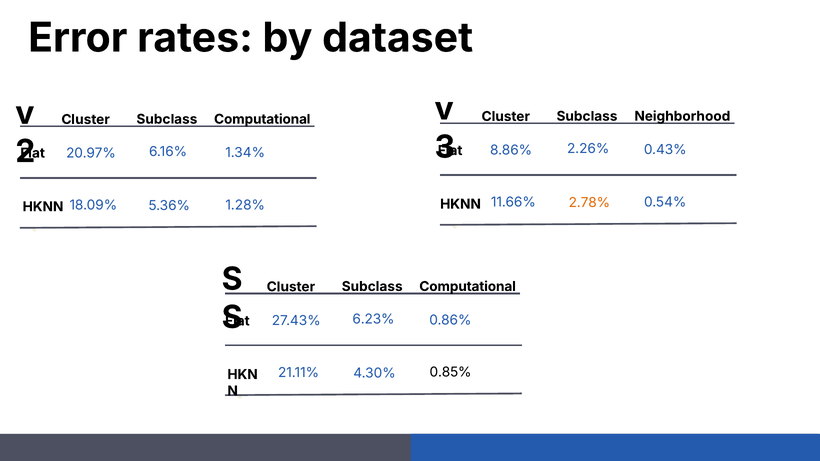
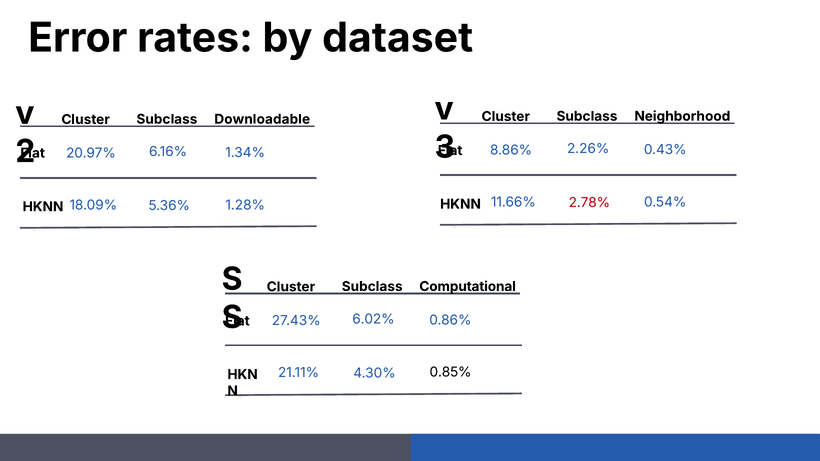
Computational: Computational -> Downloadable (262, 119)
2.78% colour: orange -> red (589, 203)
6.23%: 6.23% -> 6.02% (373, 319)
